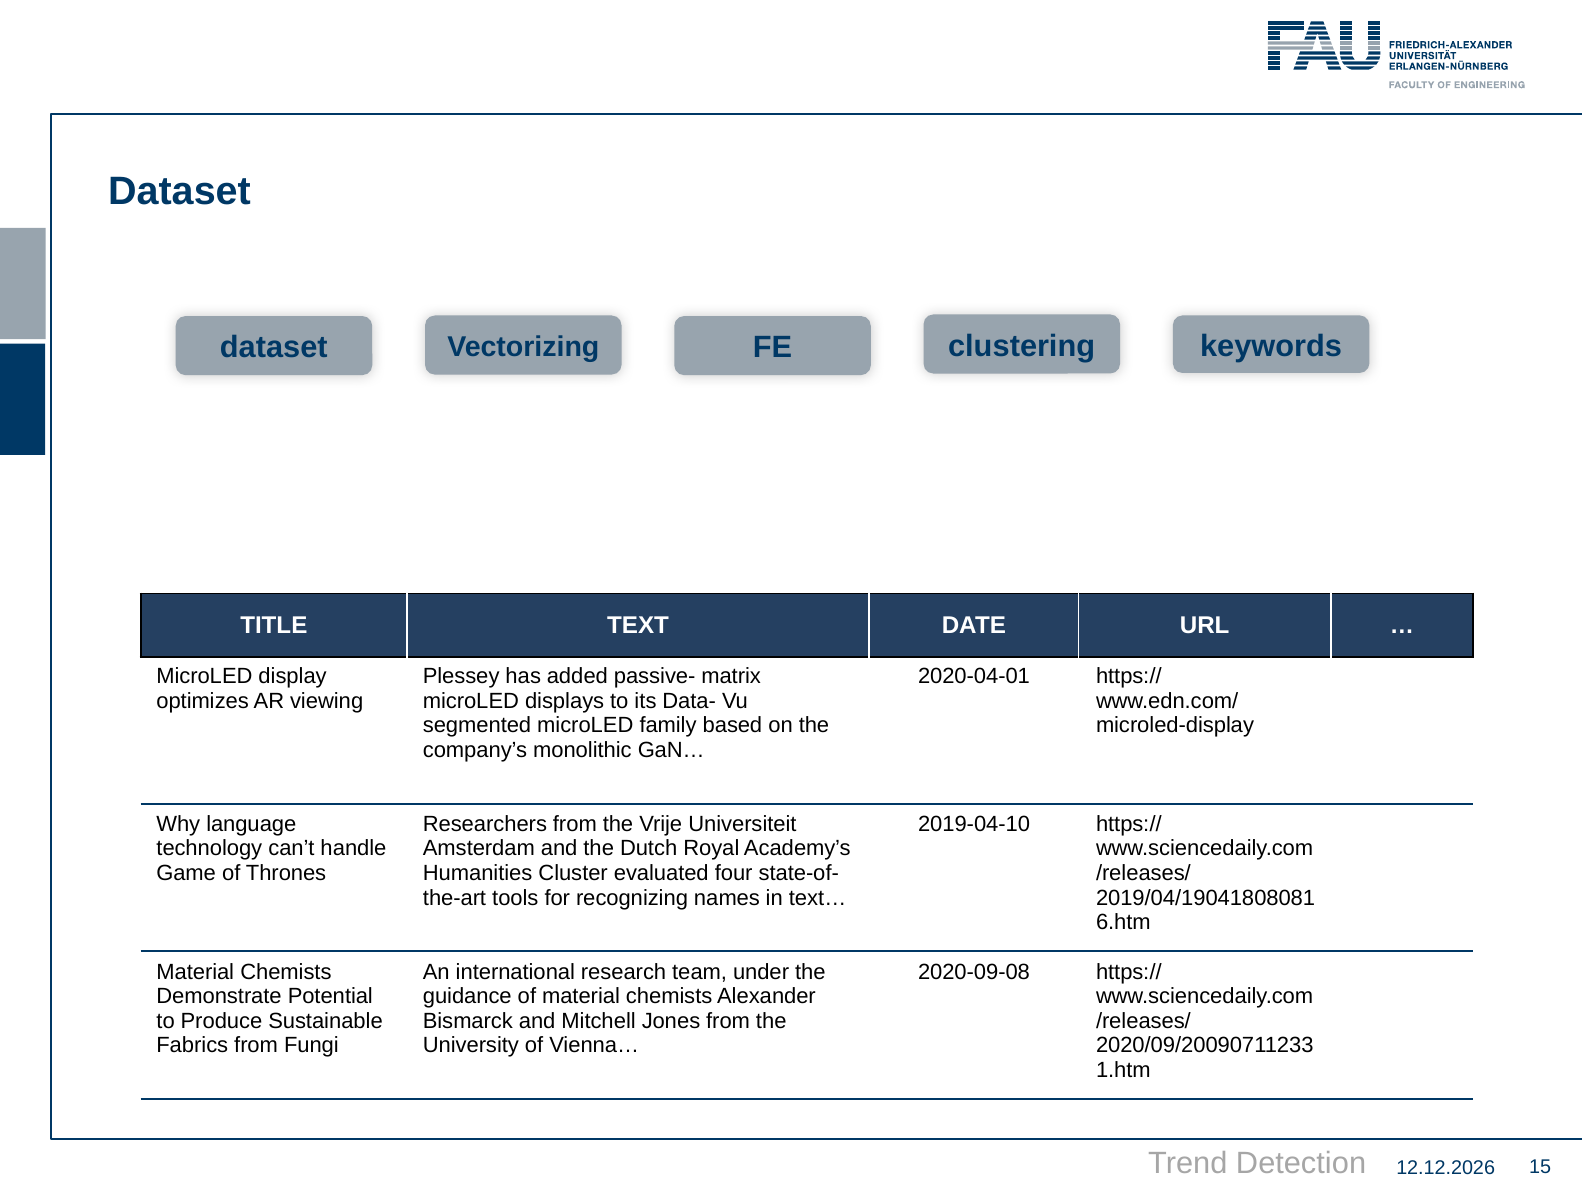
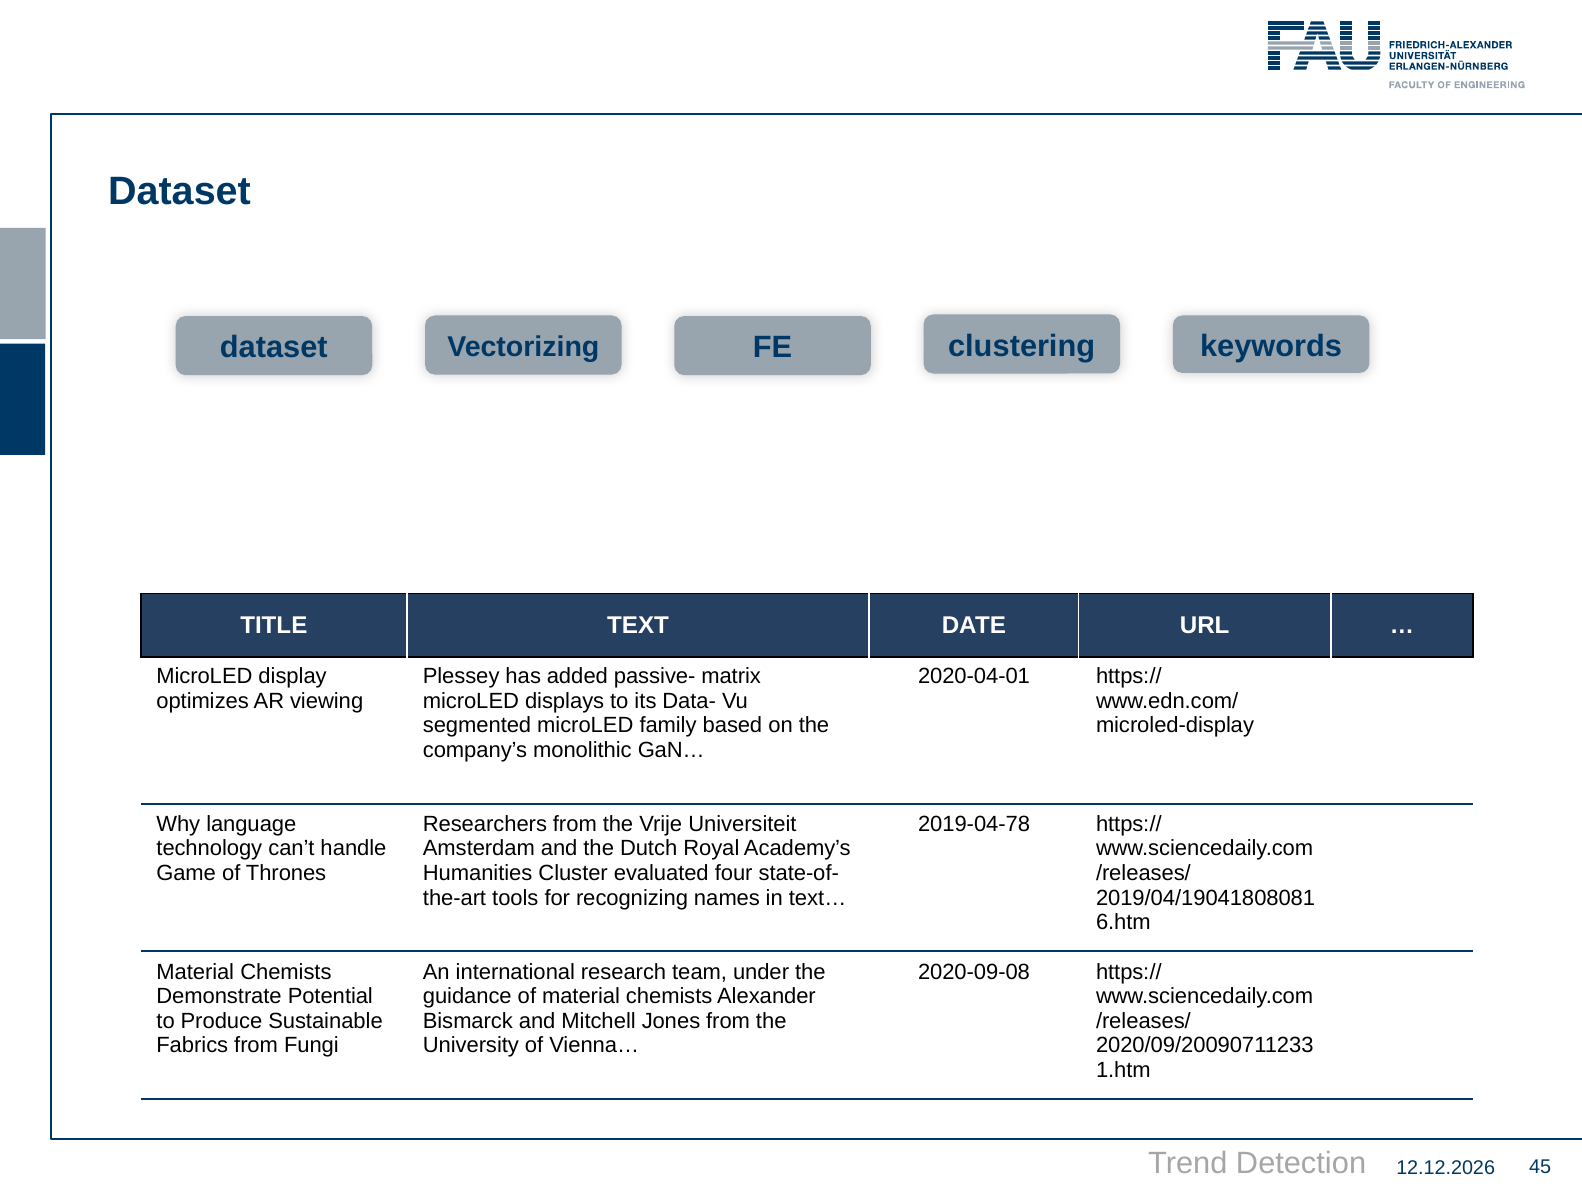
2019-04-10: 2019-04-10 -> 2019-04-78 (974, 824)
15: 15 -> 45 (1540, 1167)
